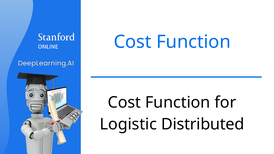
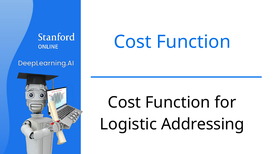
Distributed: Distributed -> Addressing (203, 124)
